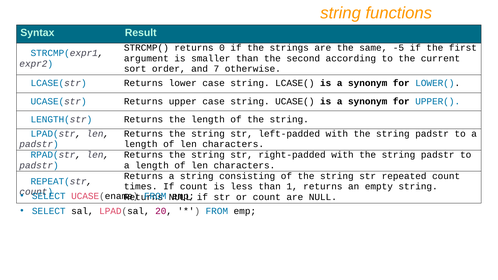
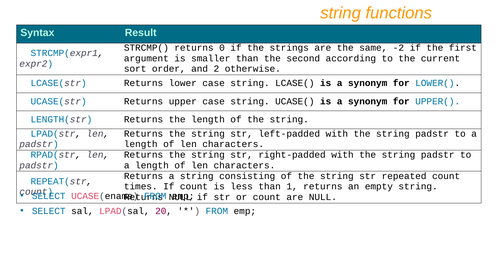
-5: -5 -> -2 (398, 48)
7: 7 -> 2 (216, 69)
